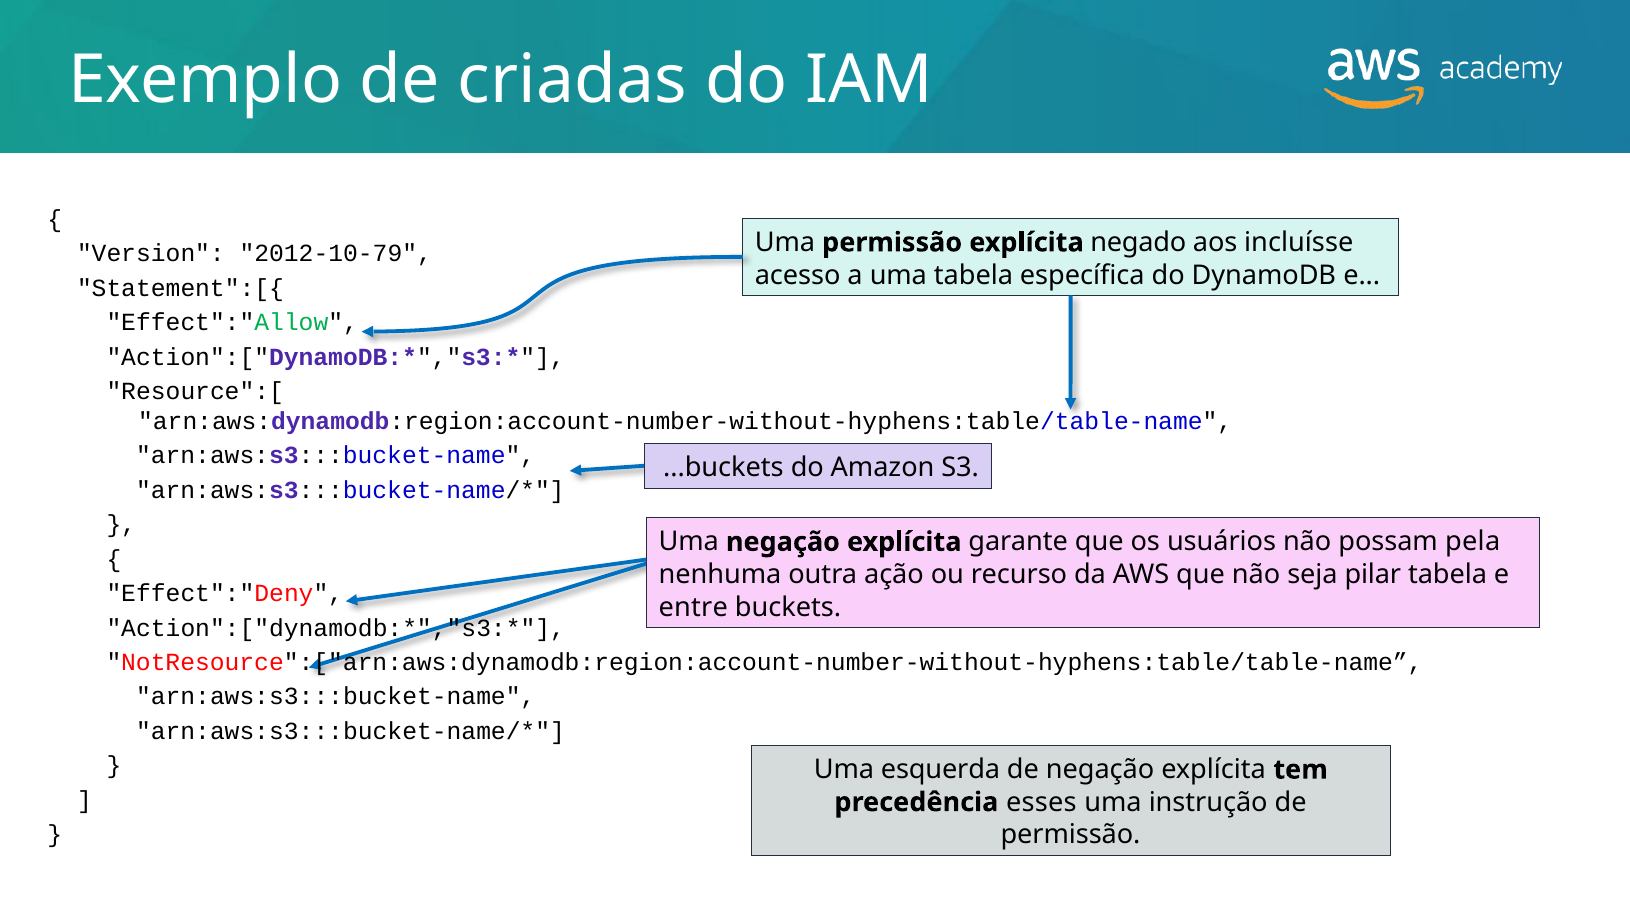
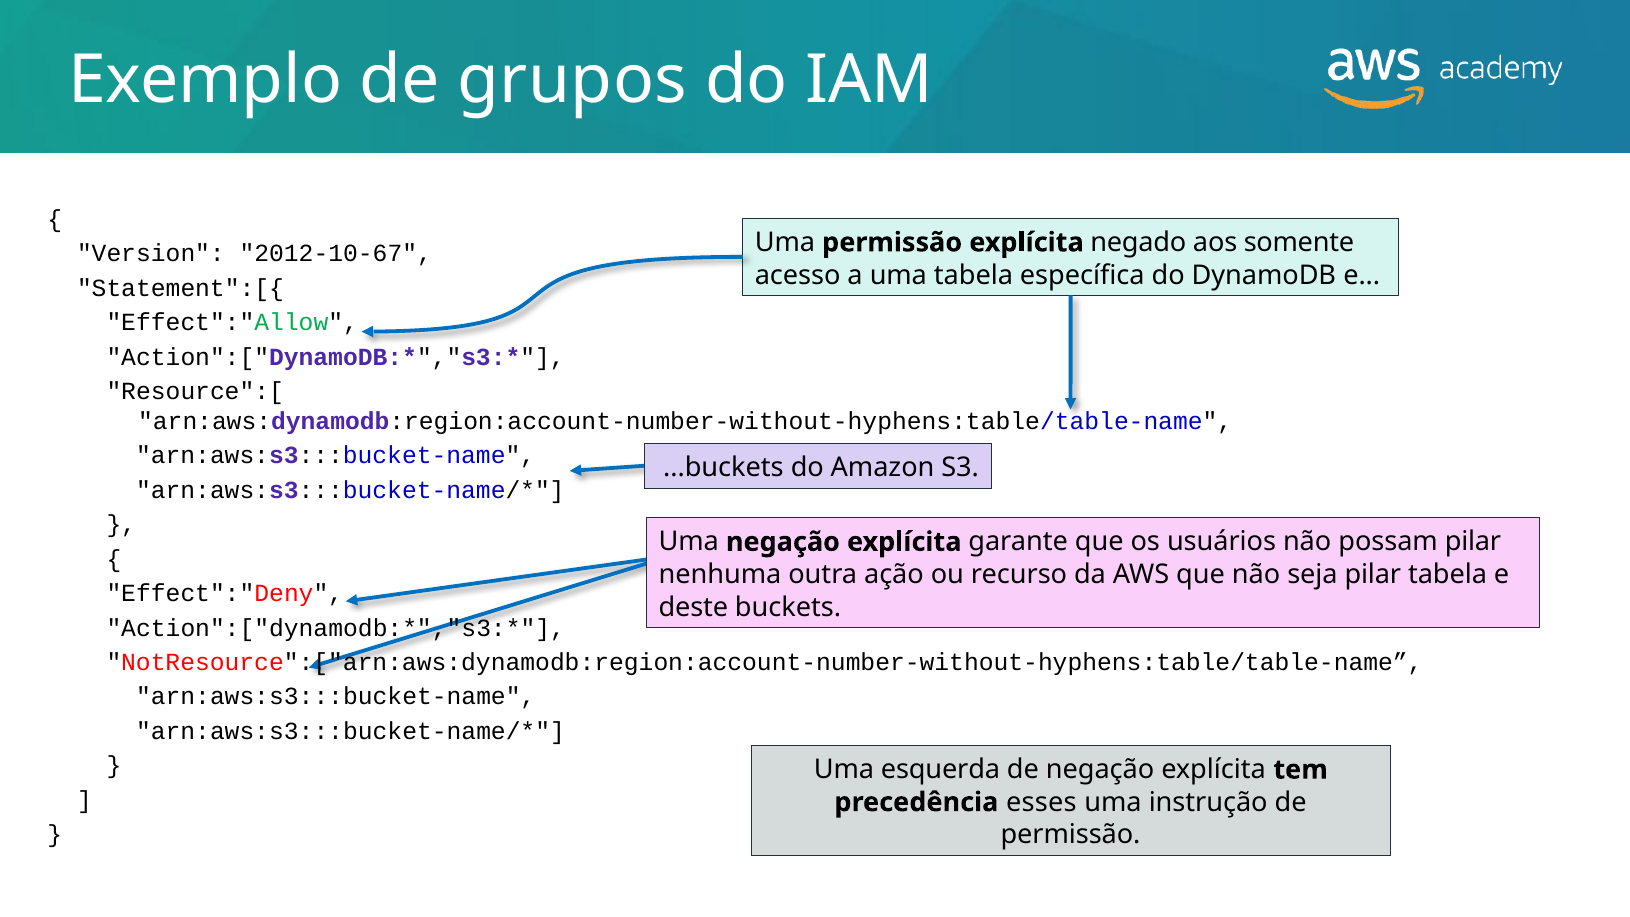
criadas: criadas -> grupos (572, 80)
incluísse: incluísse -> somente (1299, 242)
2012-10-79: 2012-10-79 -> 2012-10-67 (336, 254)
possam pela: pela -> pilar (1473, 542)
entre: entre -> deste (693, 607)
